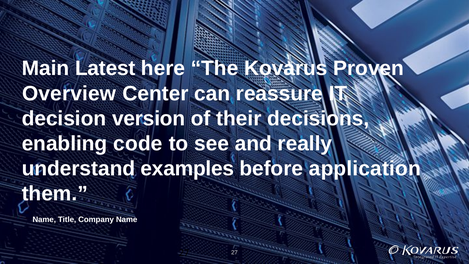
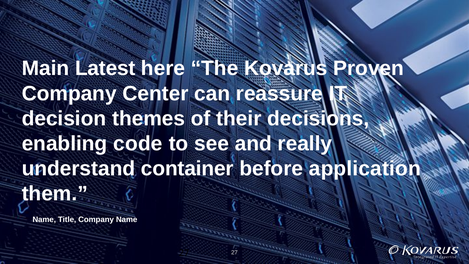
Overview: Overview -> Company (69, 93)
version: version -> themes (149, 118)
examples: examples -> container (187, 168)
